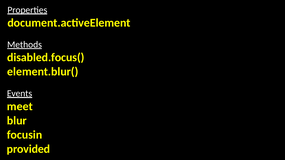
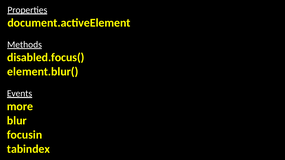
meet: meet -> more (20, 107)
provided: provided -> tabindex (28, 149)
